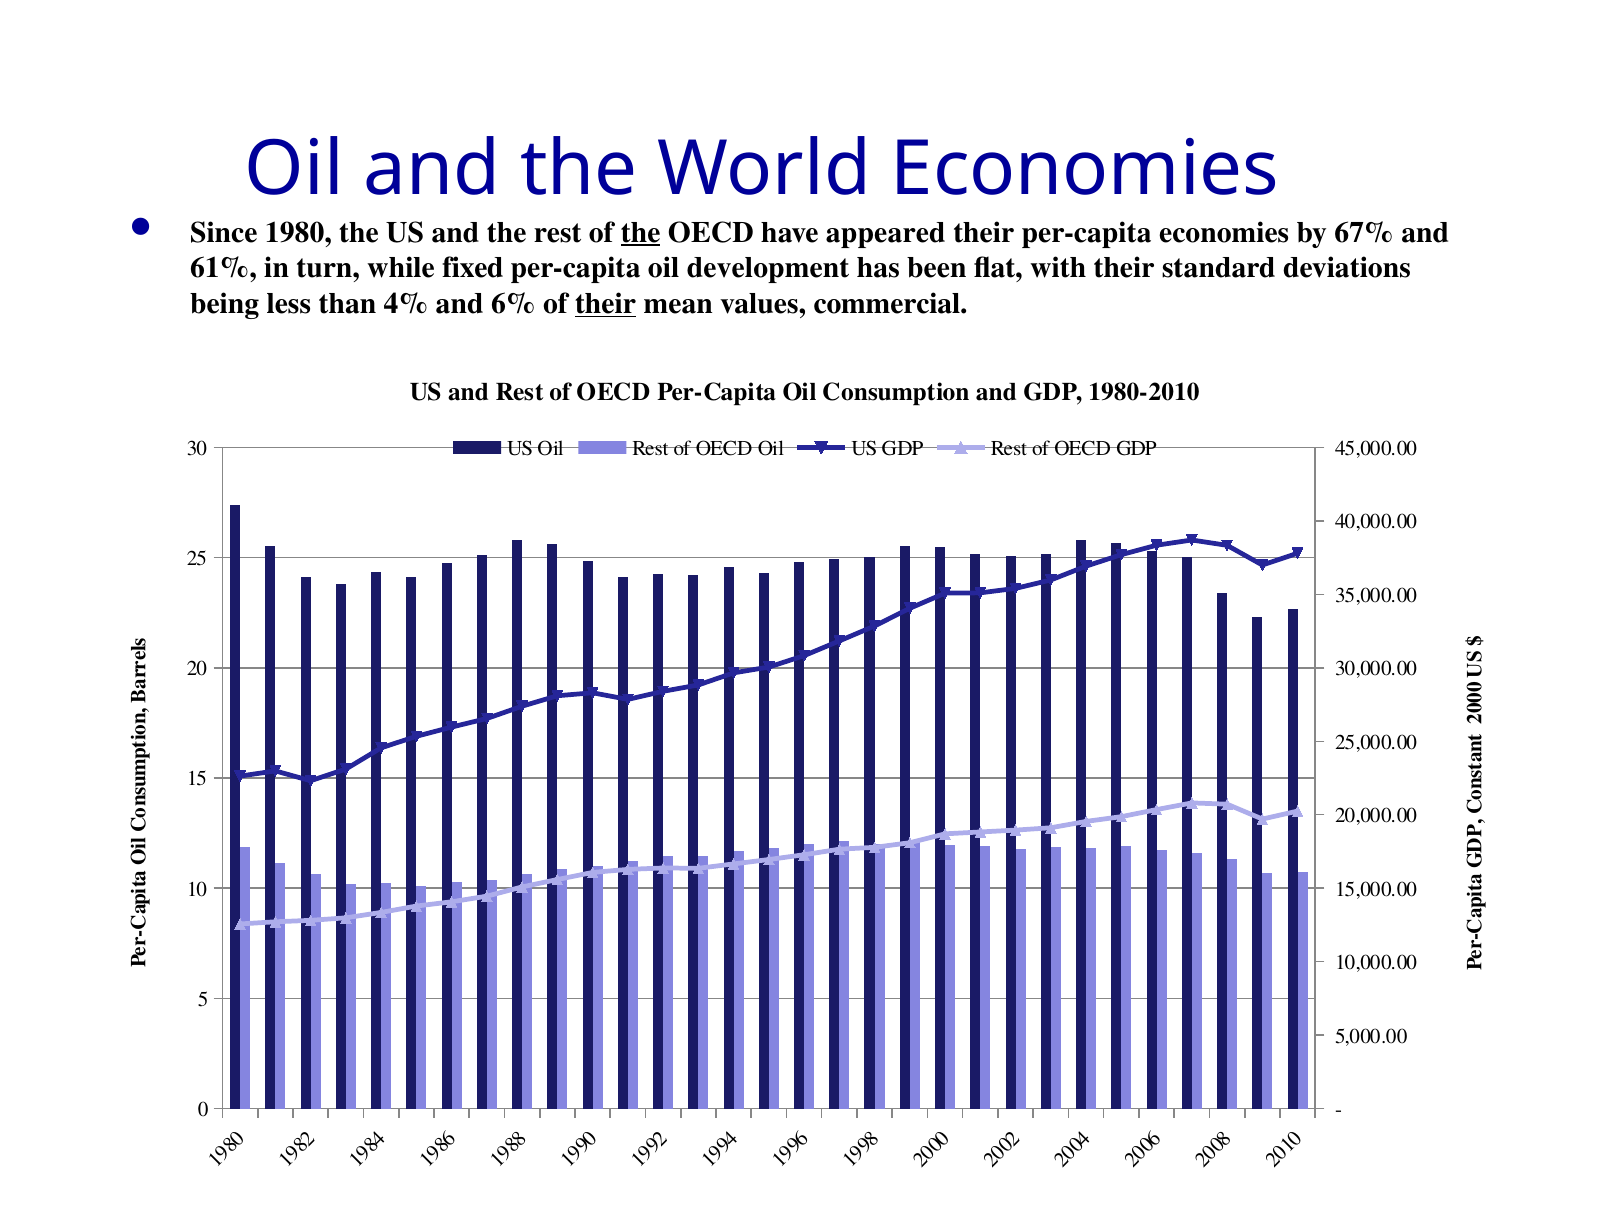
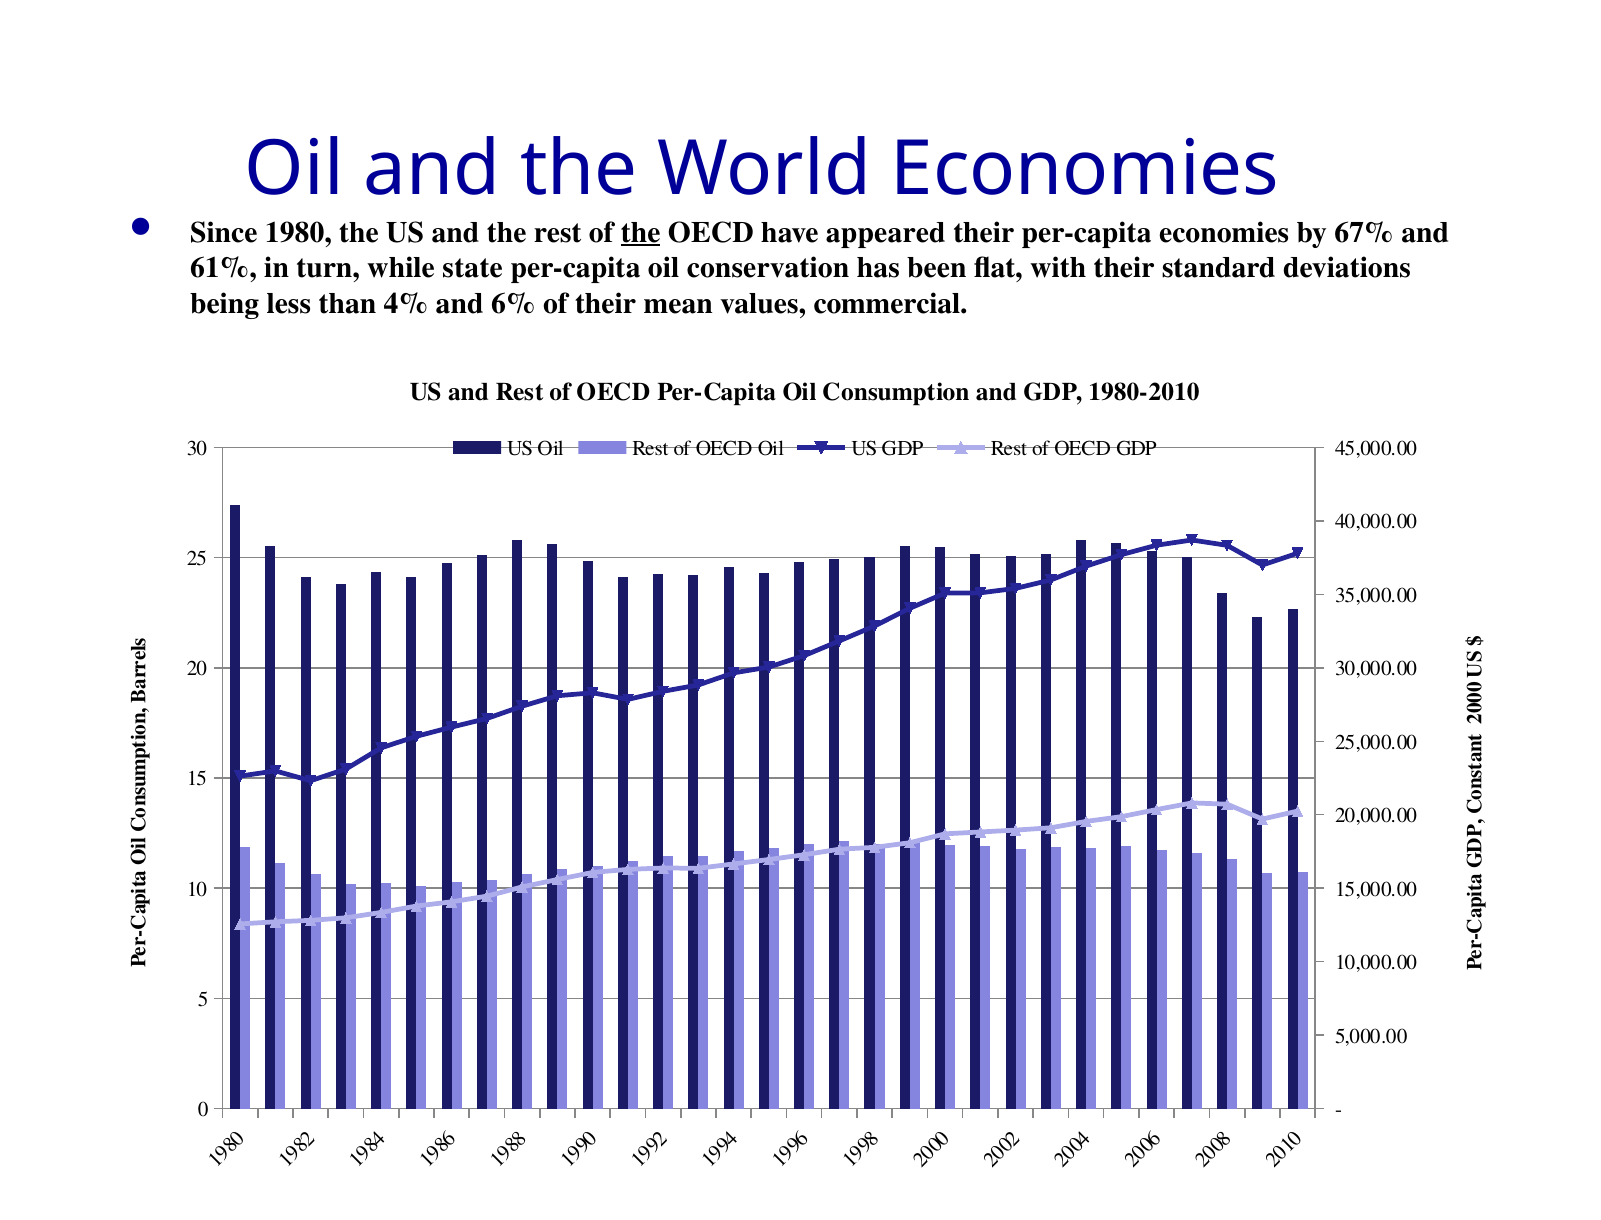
fixed: fixed -> state (473, 268)
development: development -> conservation (768, 268)
their underline: present -> none (606, 304)
